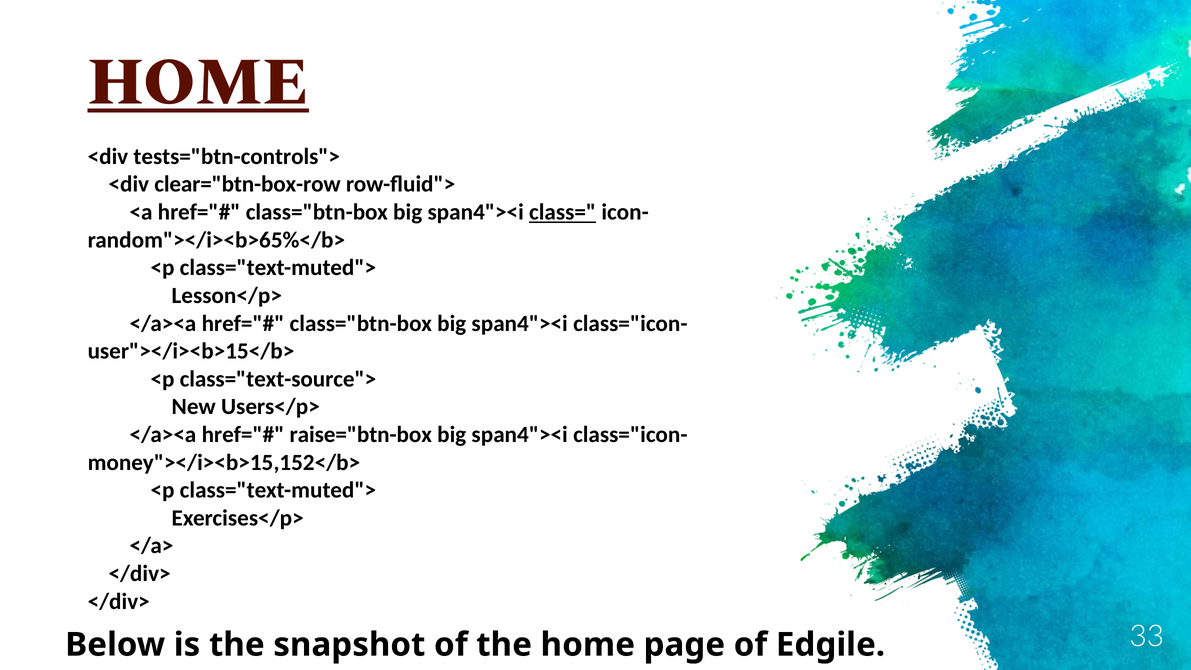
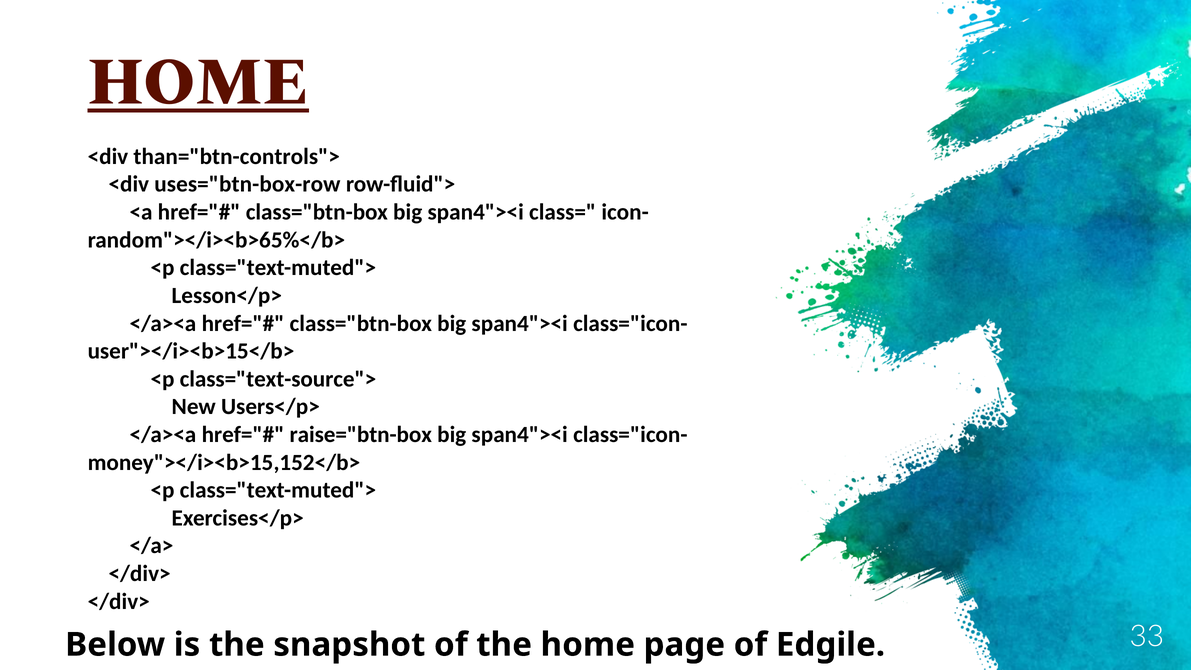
tests="btn-controls">: tests="btn-controls"> -> than="btn-controls"> (237, 157)
clear="btn-box-row: clear="btn-box-row -> uses="btn-box-row (247, 184)
class= underline: present -> none (563, 212)
